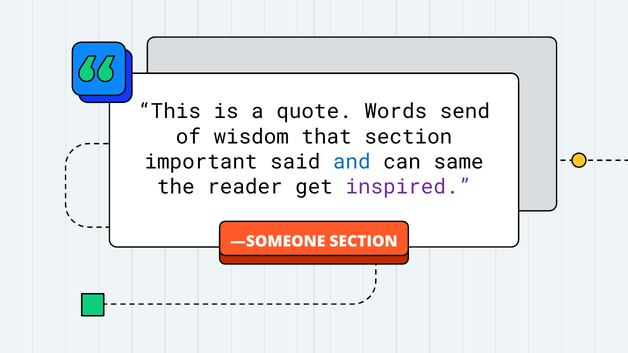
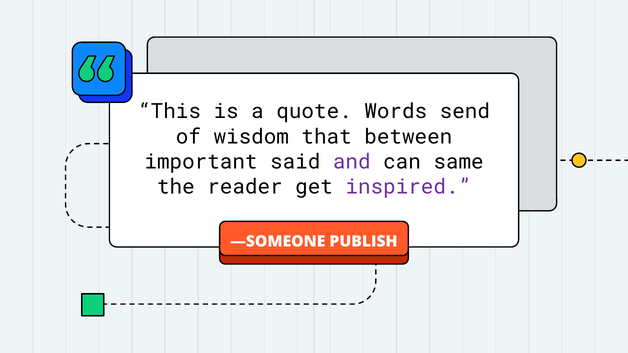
that section: section -> between (408, 137)
and colour: blue -> purple (352, 162)
—SOMEONE SECTION: SECTION -> PUBLISH (364, 242)
